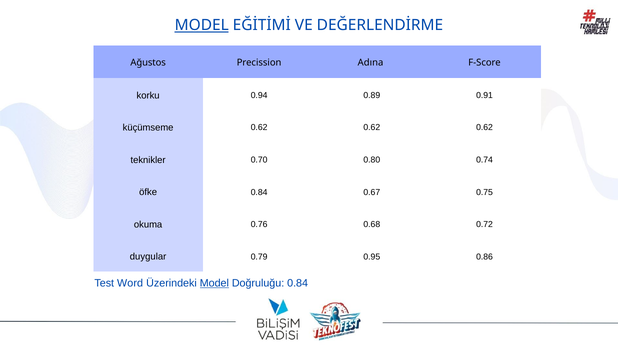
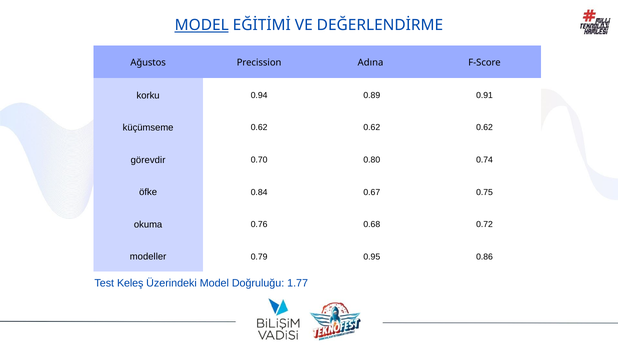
teknikler: teknikler -> görevdir (148, 160)
duygular: duygular -> modeller (148, 257)
Word: Word -> Keleş (130, 283)
Model underline: present -> none (214, 283)
Doğruluğu 0.84: 0.84 -> 1.77 (298, 283)
